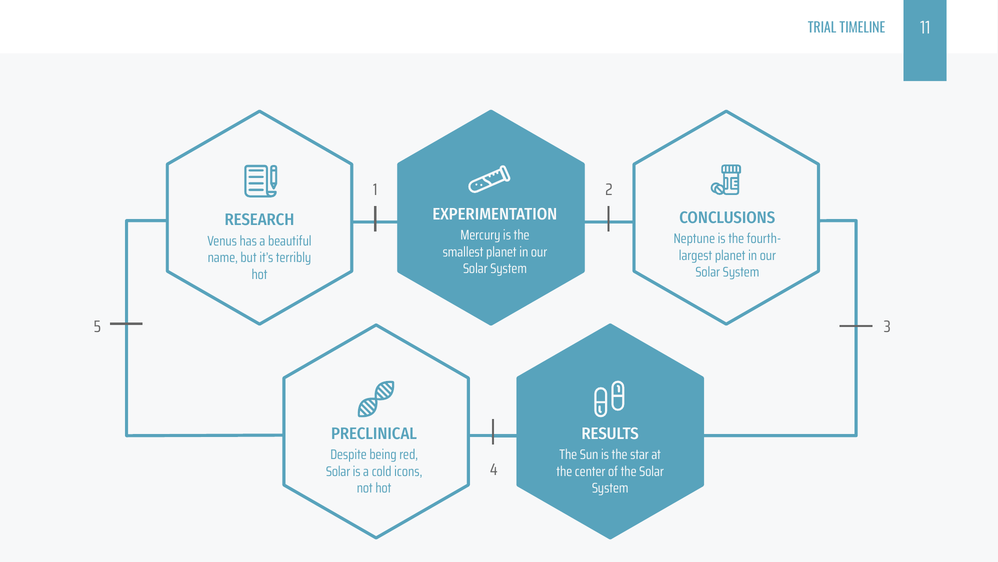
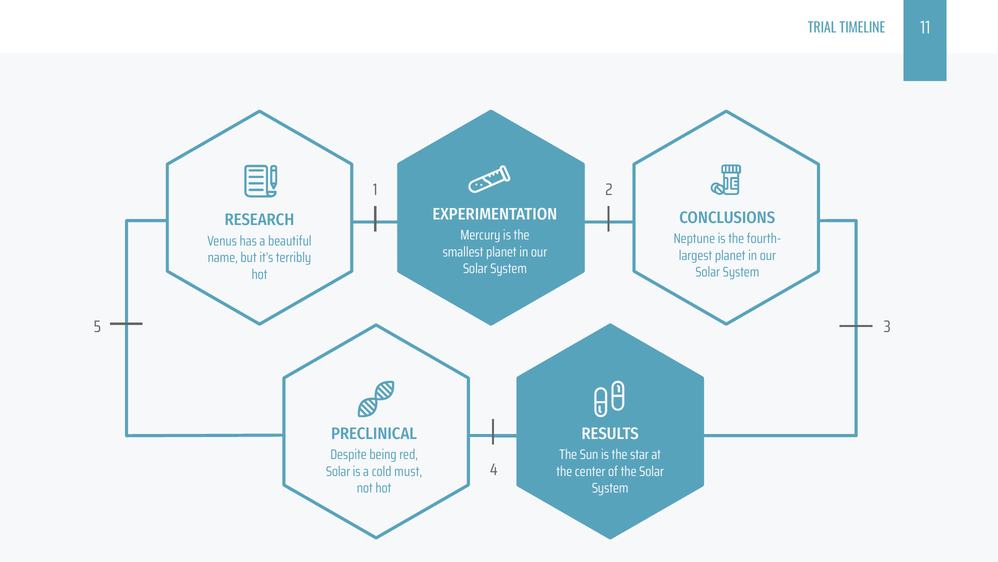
icons: icons -> must (408, 471)
